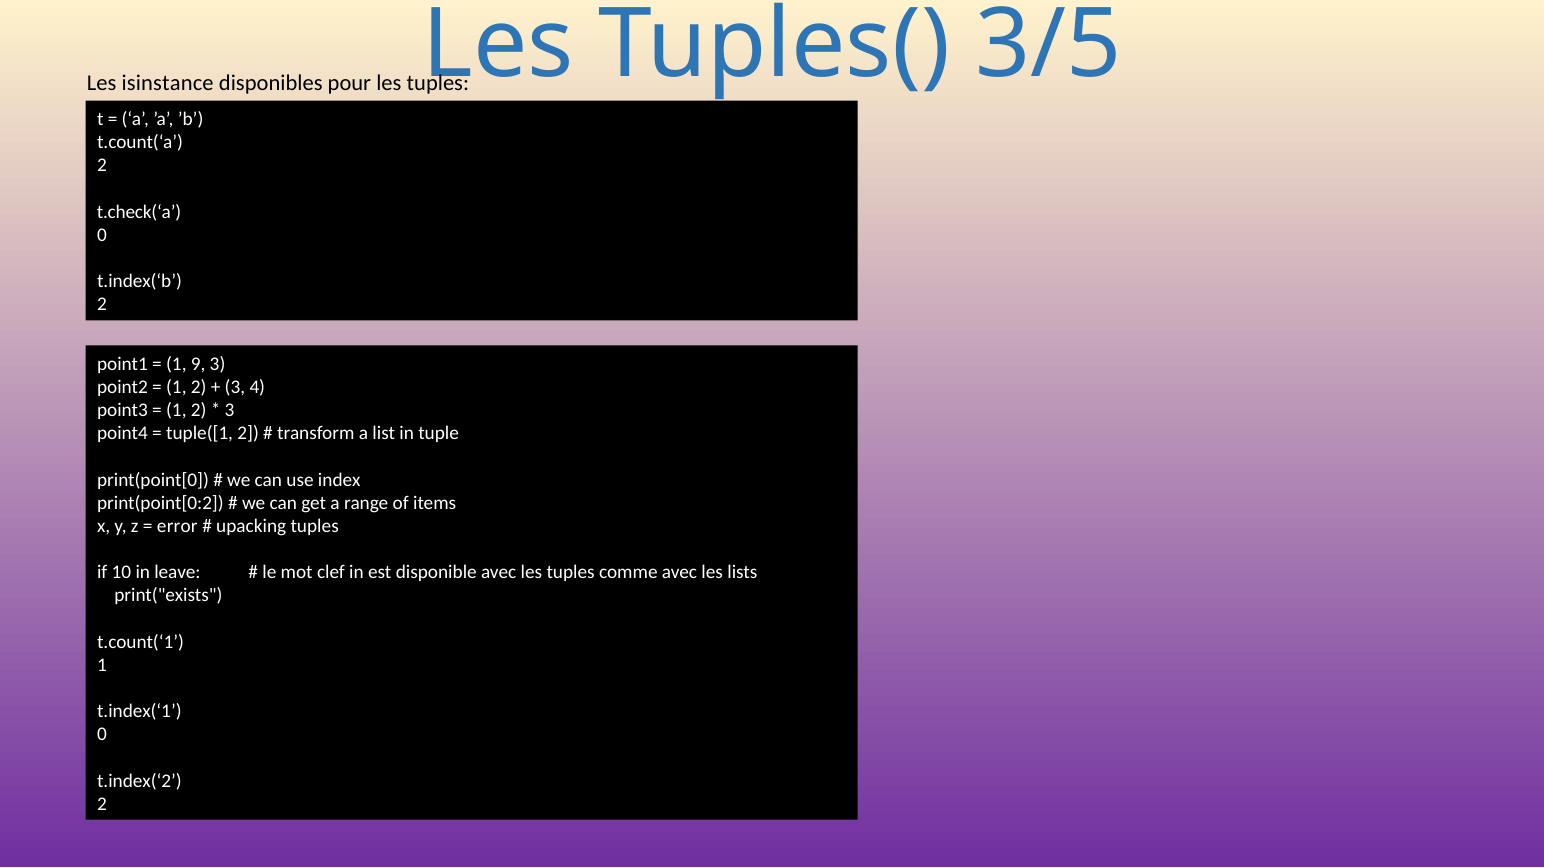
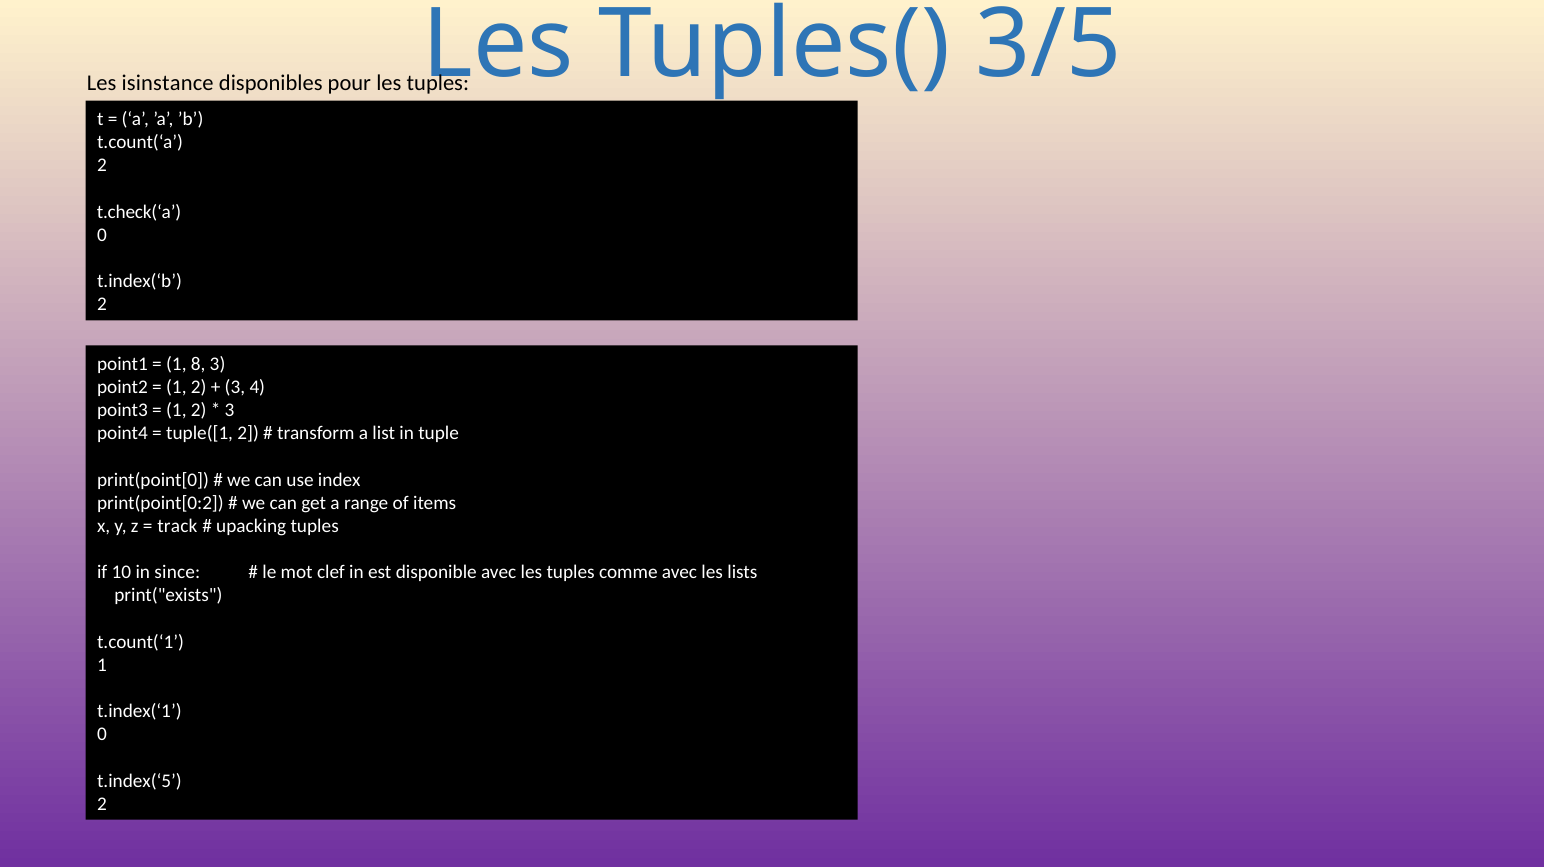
9: 9 -> 8 (198, 364)
error: error -> track (177, 526)
leave: leave -> since (177, 573)
t.index(‘2: t.index(‘2 -> t.index(‘5 (139, 781)
